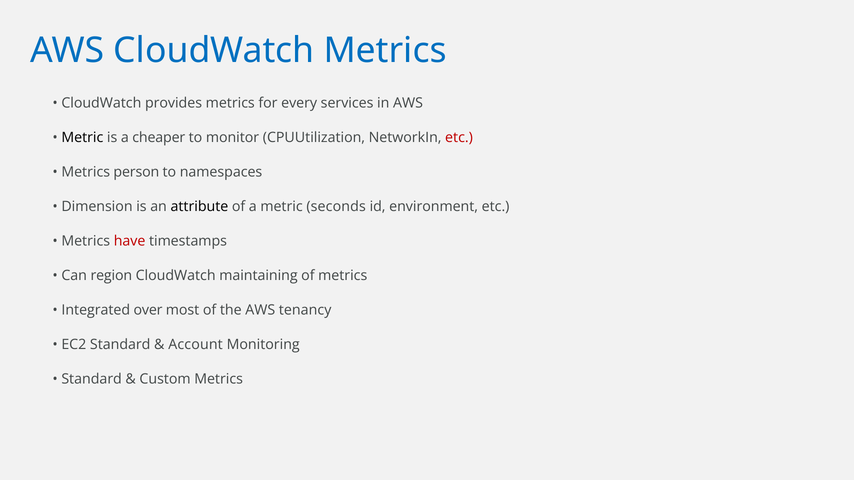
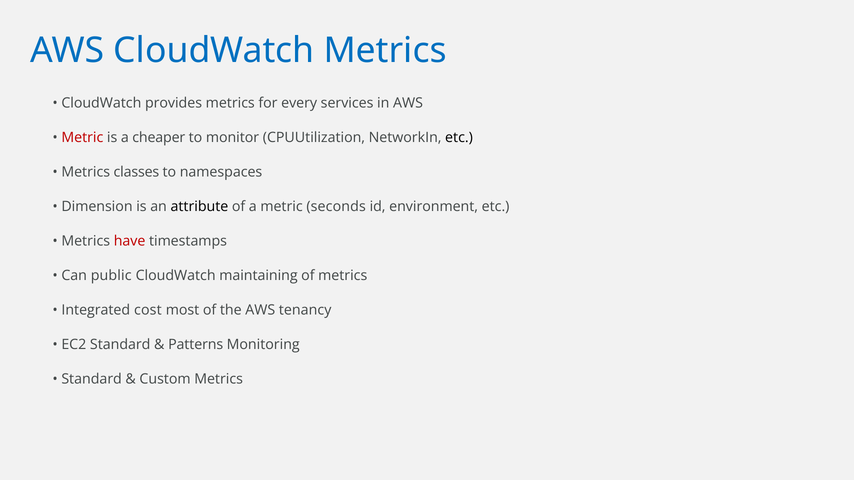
Metric colour: black -> red (82, 138)
etc colour: red -> black (459, 138)
person: person -> classes (136, 172)
region: region -> public (111, 276)
over: over -> cost (148, 310)
Account: Account -> Patterns (196, 345)
